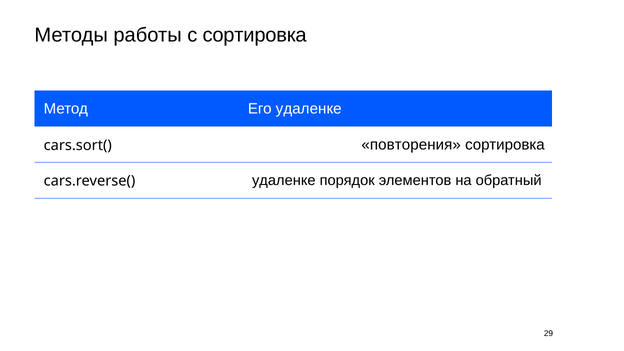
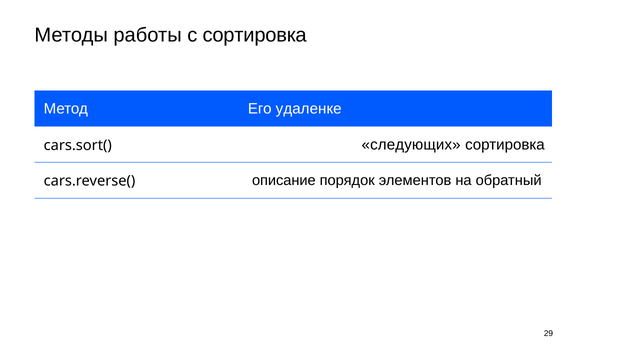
повторения: повторения -> следующих (411, 145)
cars.reverse( удаленке: удаленке -> описание (284, 181)
